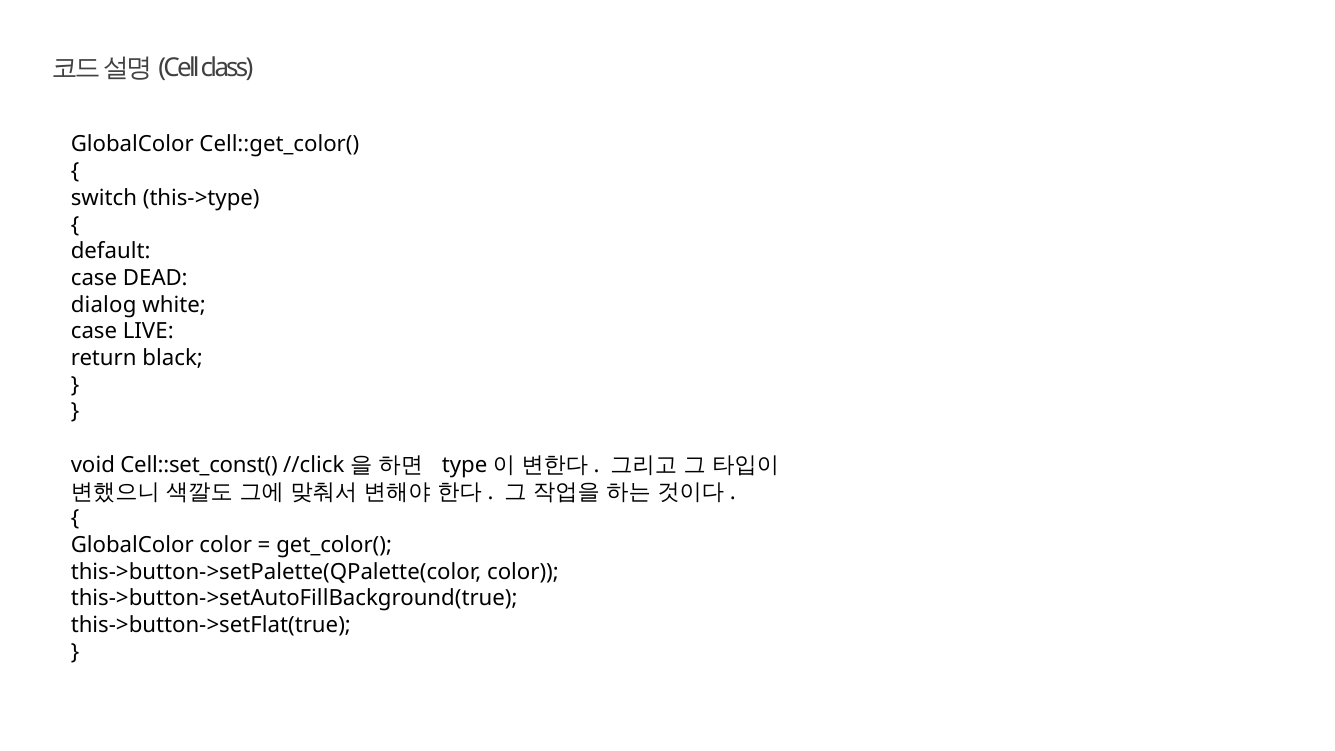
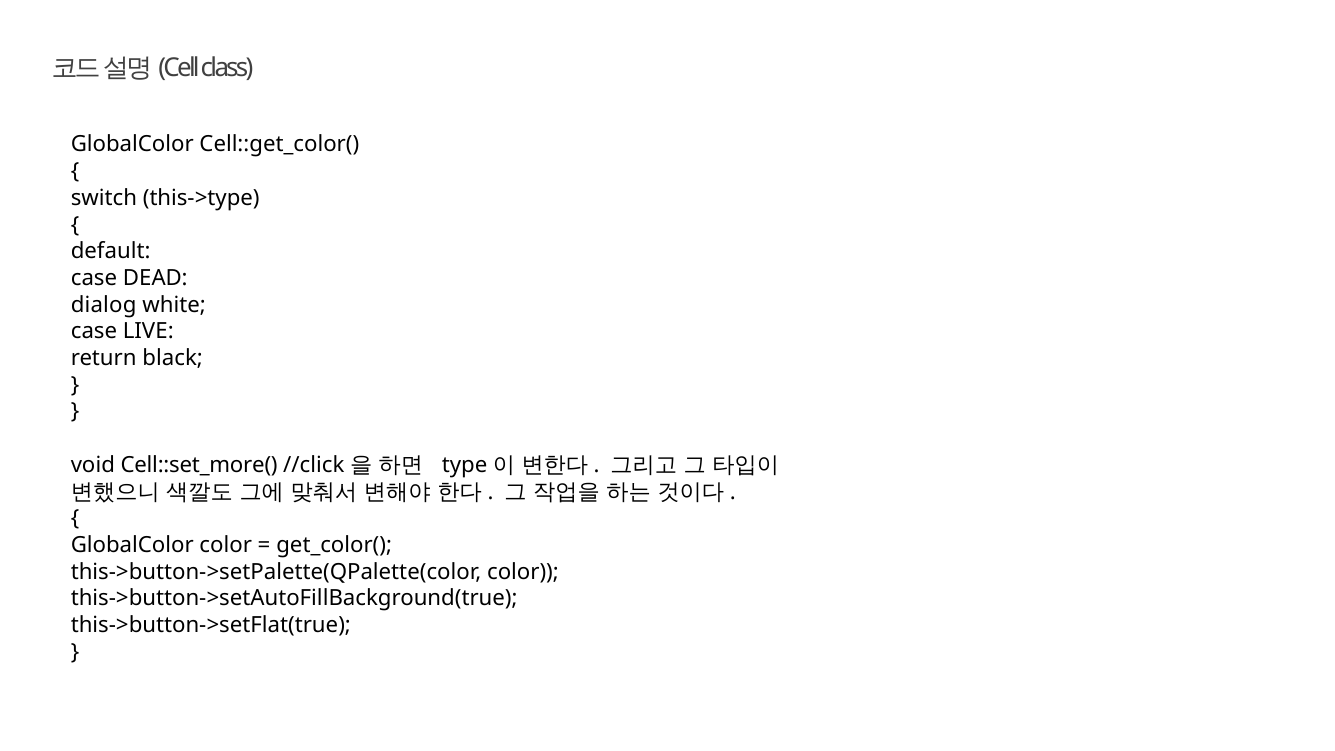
Cell::set_const(: Cell::set_const( -> Cell::set_more( (199, 465)
